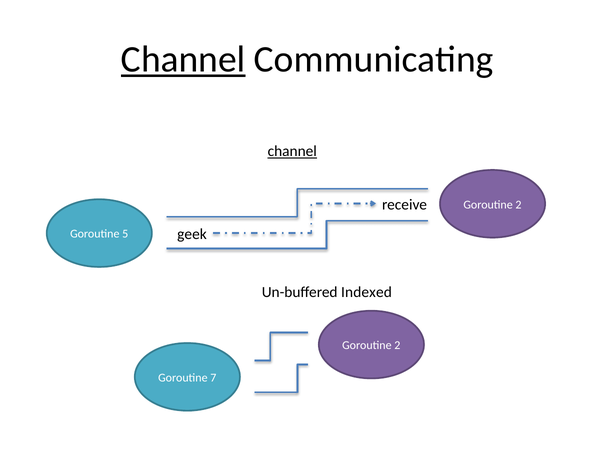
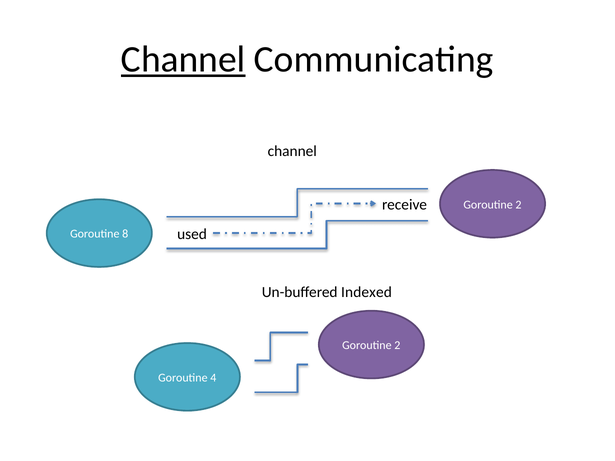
channel underline: present -> none (292, 151)
geek: geek -> used (192, 234)
5: 5 -> 8 (125, 234)
7: 7 -> 4 (213, 378)
